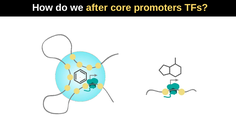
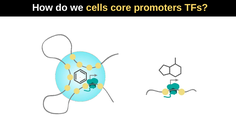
after: after -> cells (97, 8)
